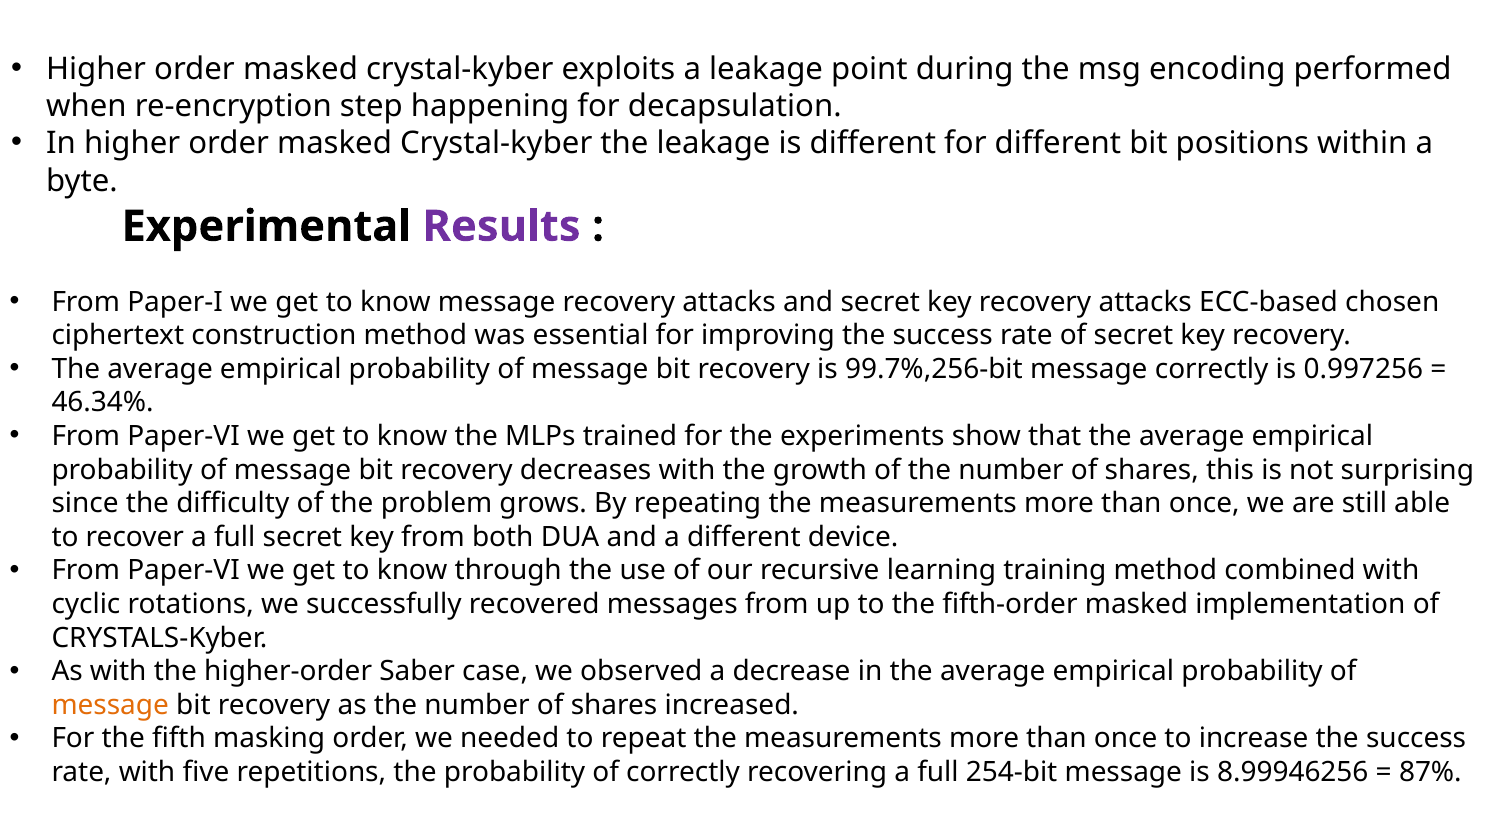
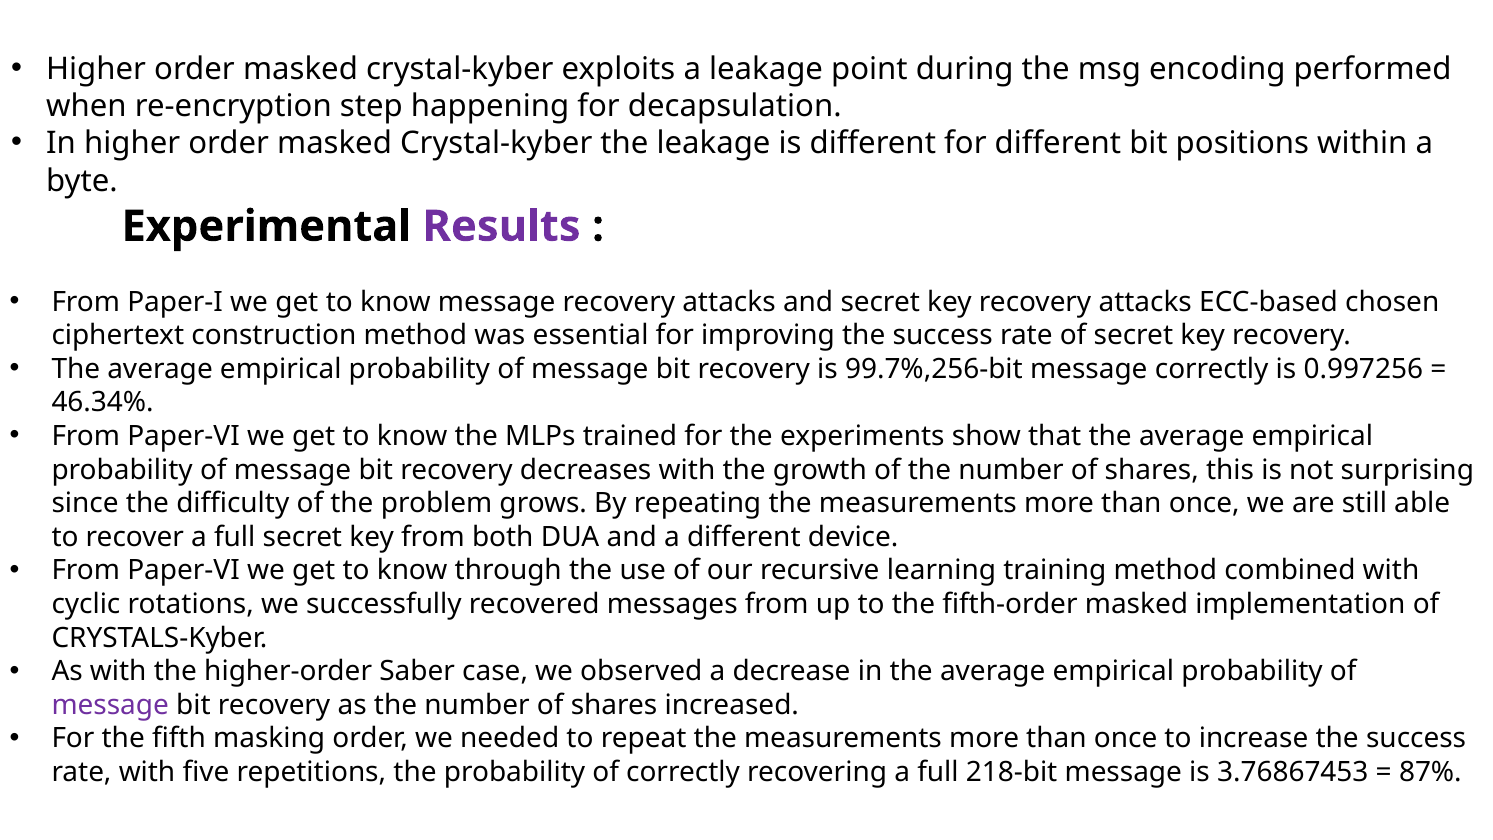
message colour: orange -> purple (110, 705)
254-bit: 254-bit -> 218-bit (1012, 772)
8.99946256: 8.99946256 -> 3.76867453 (1293, 772)
